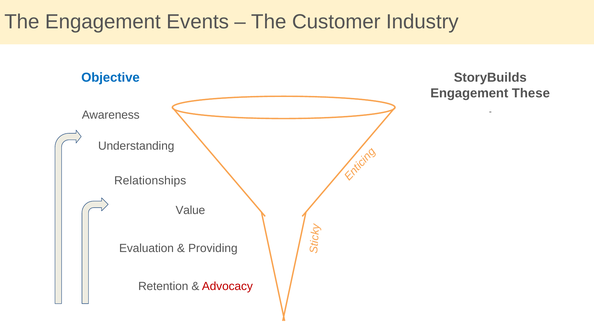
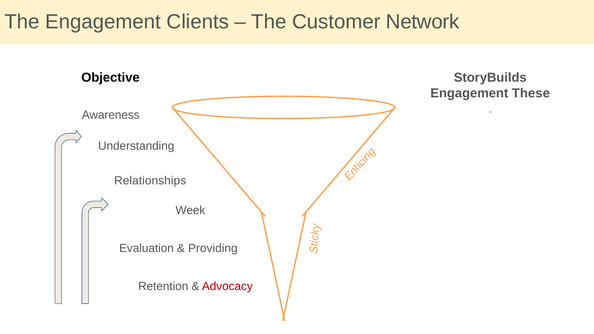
Events: Events -> Clients (198, 22)
Industry: Industry -> Network (423, 22)
Objective colour: blue -> black (110, 78)
Value: Value -> Week (190, 210)
